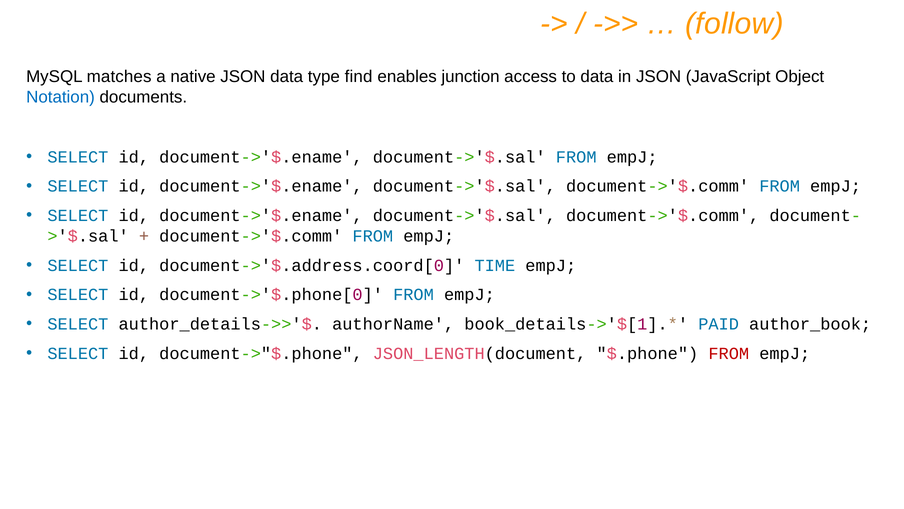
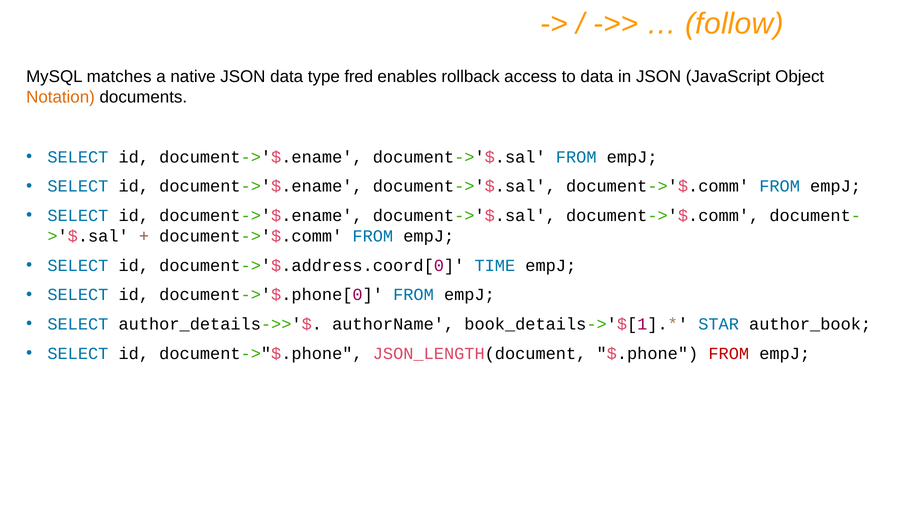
find: find -> fred (359, 77)
junction: junction -> rollback (471, 77)
Notation colour: blue -> orange (61, 97)
PAID: PAID -> STAR (719, 324)
